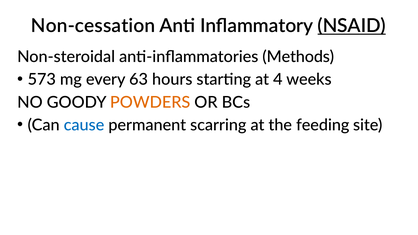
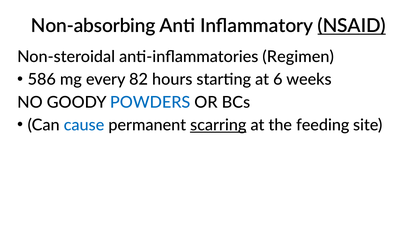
Non-cessation: Non-cessation -> Non-absorbing (93, 26)
Methods: Methods -> Regimen (298, 57)
573: 573 -> 586 (42, 80)
63: 63 -> 82 (139, 80)
4: 4 -> 6 (278, 80)
POWDERS colour: orange -> blue (150, 102)
scarring underline: none -> present (218, 125)
